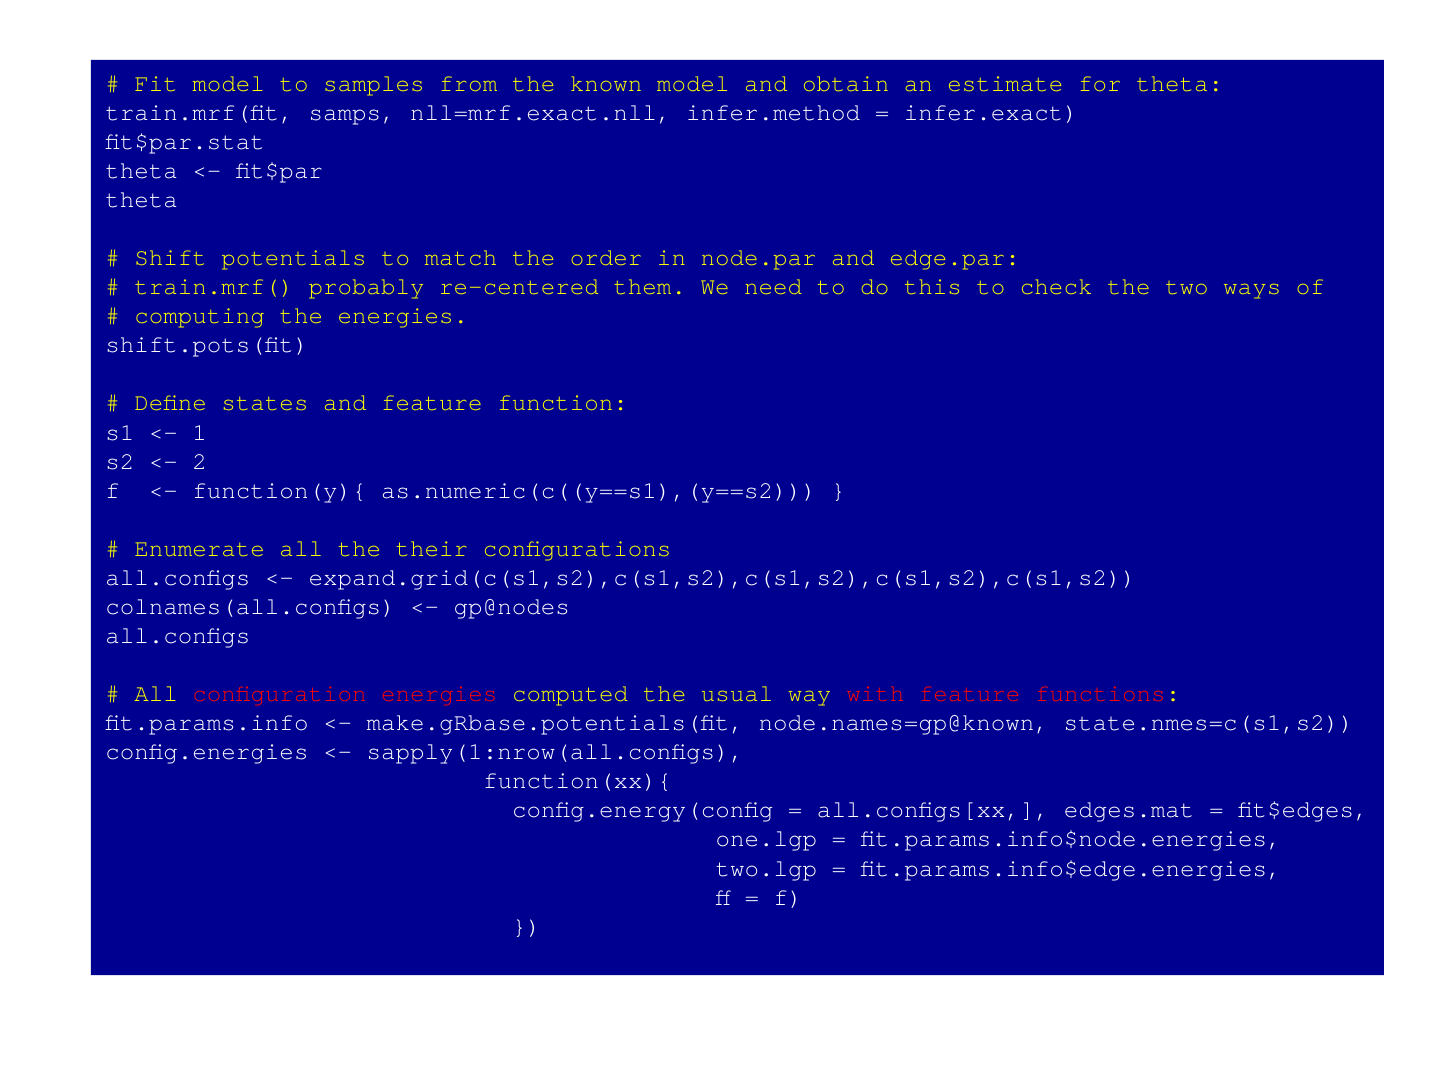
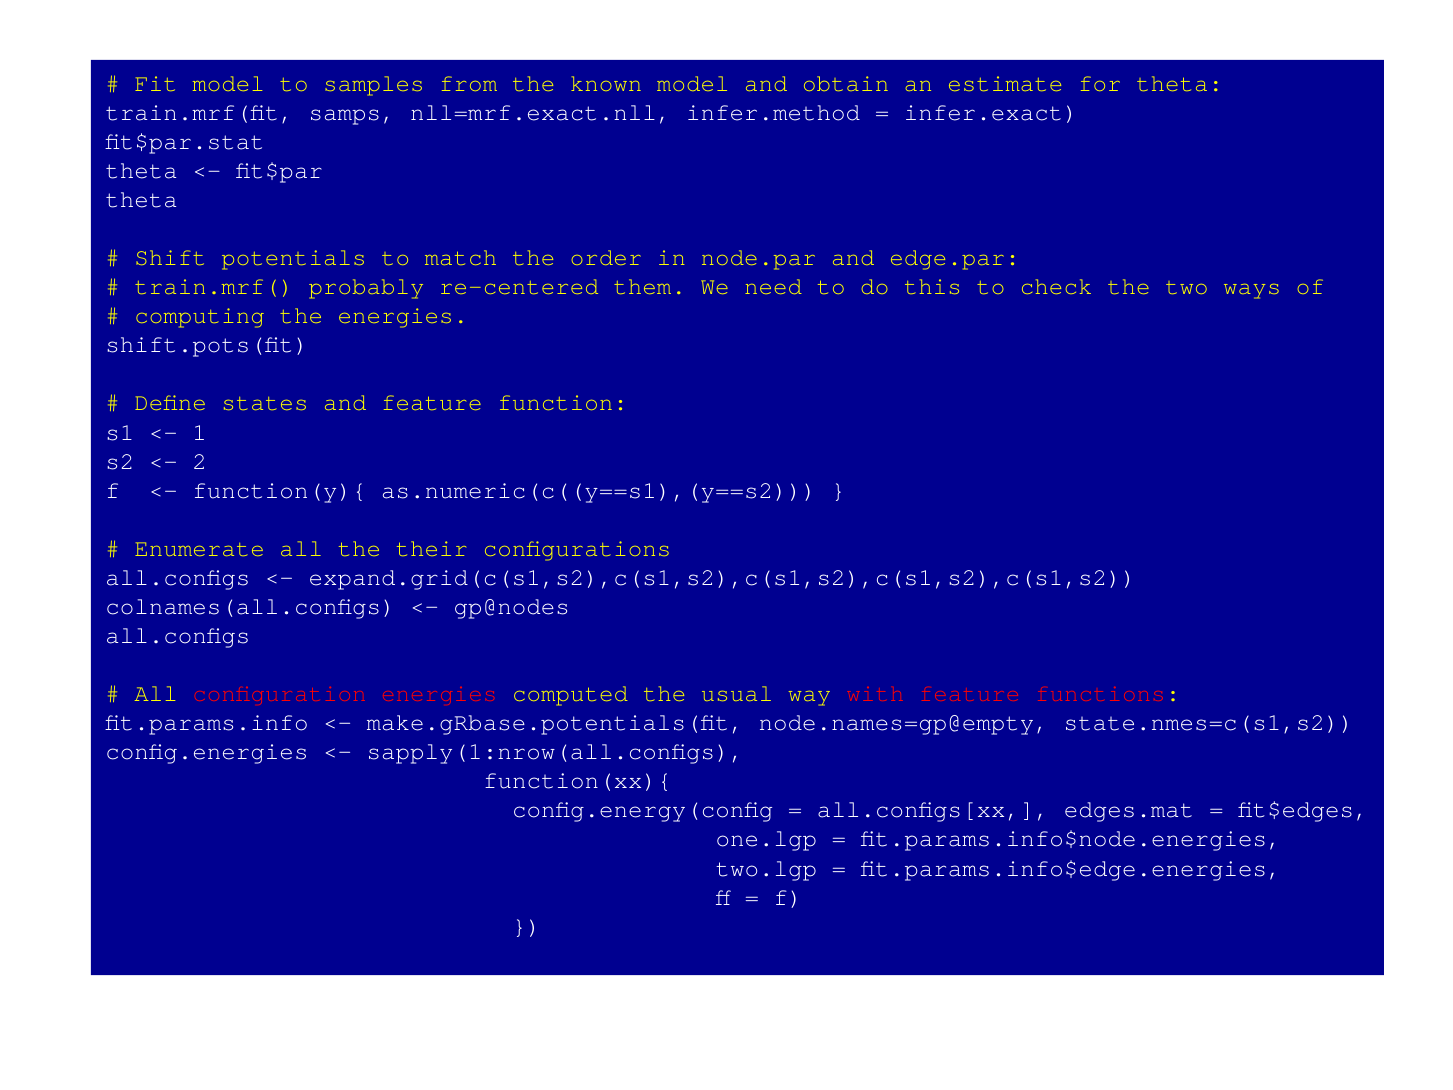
node.names=gp@known: node.names=gp@known -> node.names=gp@empty (904, 723)
